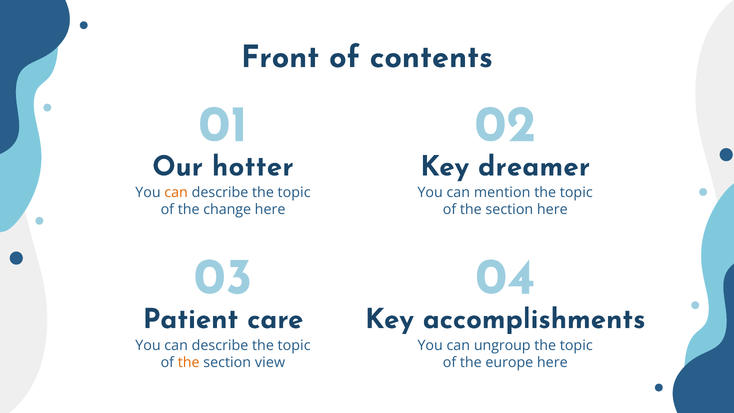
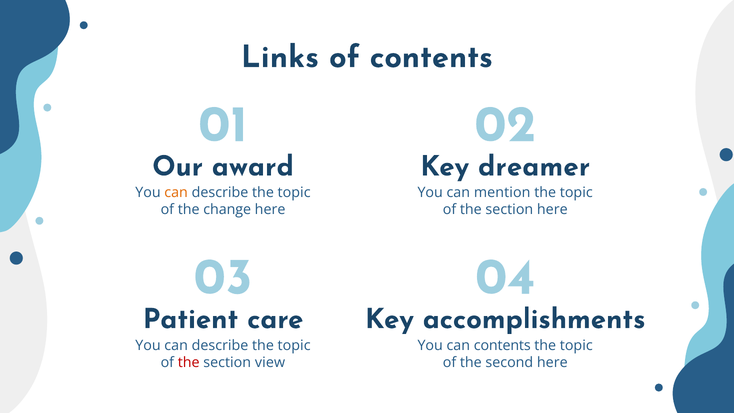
Front: Front -> Links (280, 57)
hotter: hotter -> award (253, 166)
can ungroup: ungroup -> contents (502, 345)
the colour: orange -> red (189, 362)
europe: europe -> second (509, 362)
